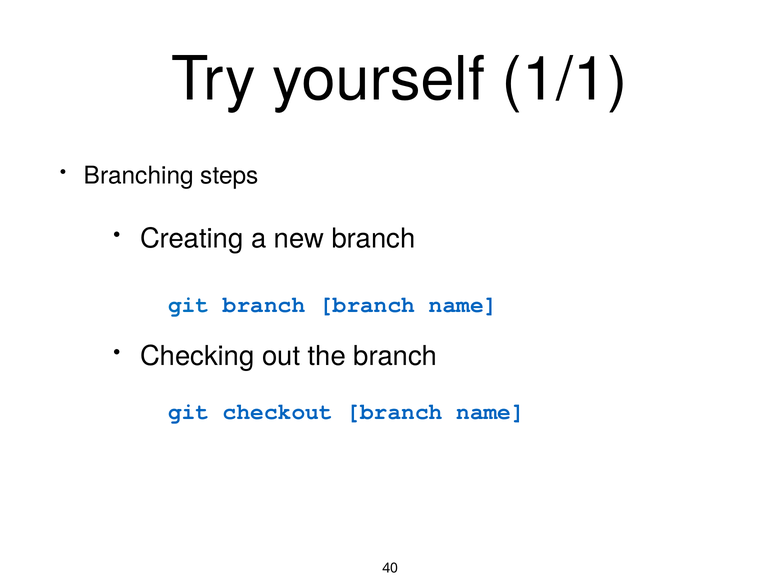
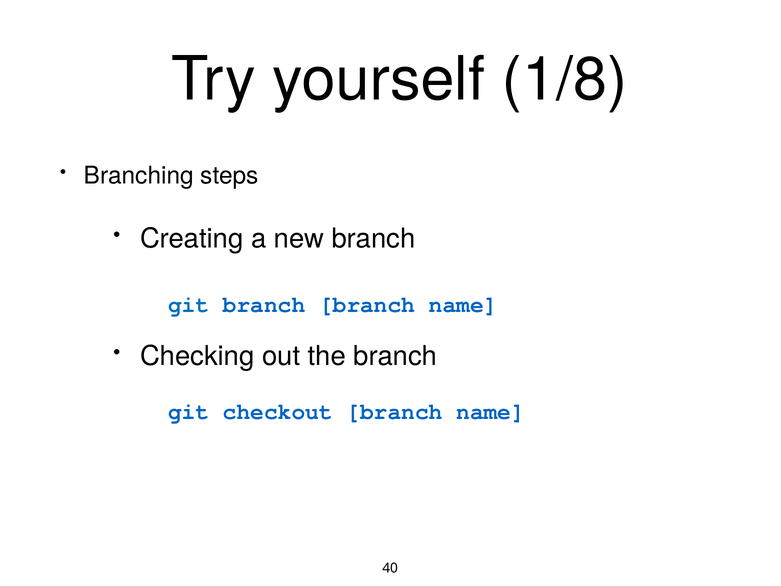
1/1: 1/1 -> 1/8 (565, 79)
